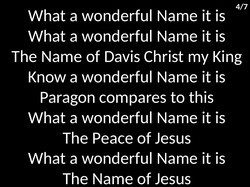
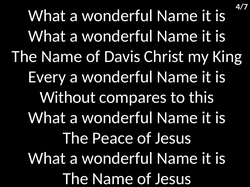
Know: Know -> Every (47, 77)
Paragon: Paragon -> Without (68, 98)
